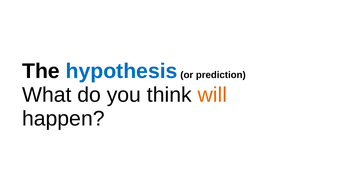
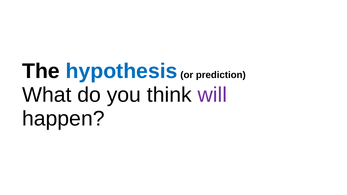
will colour: orange -> purple (212, 95)
